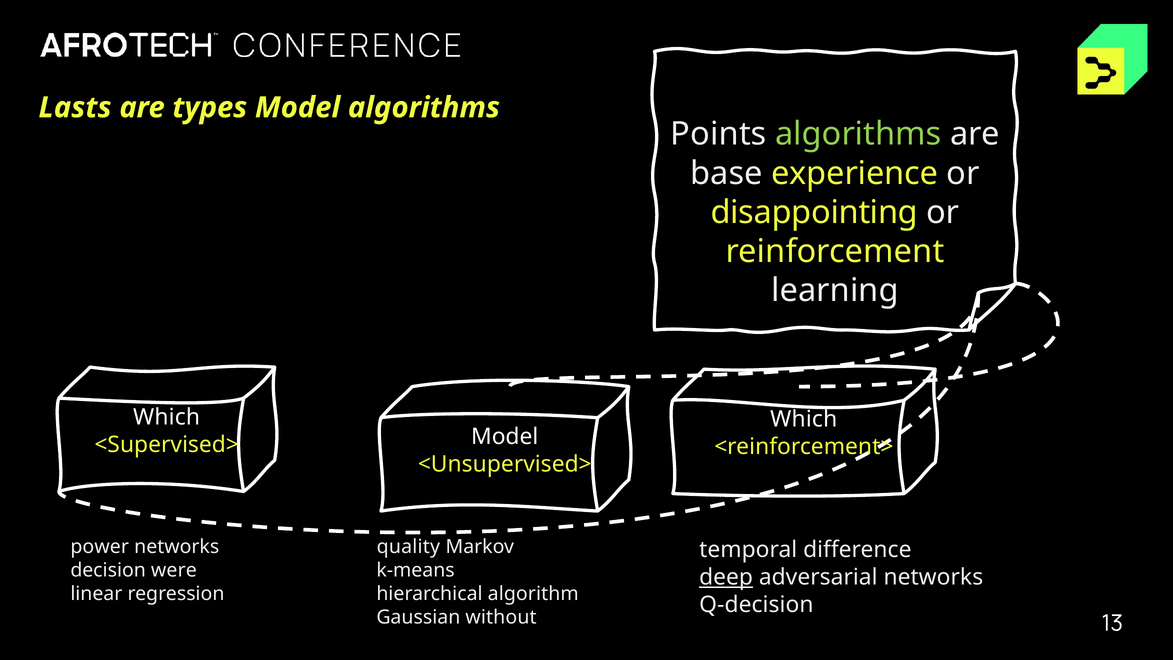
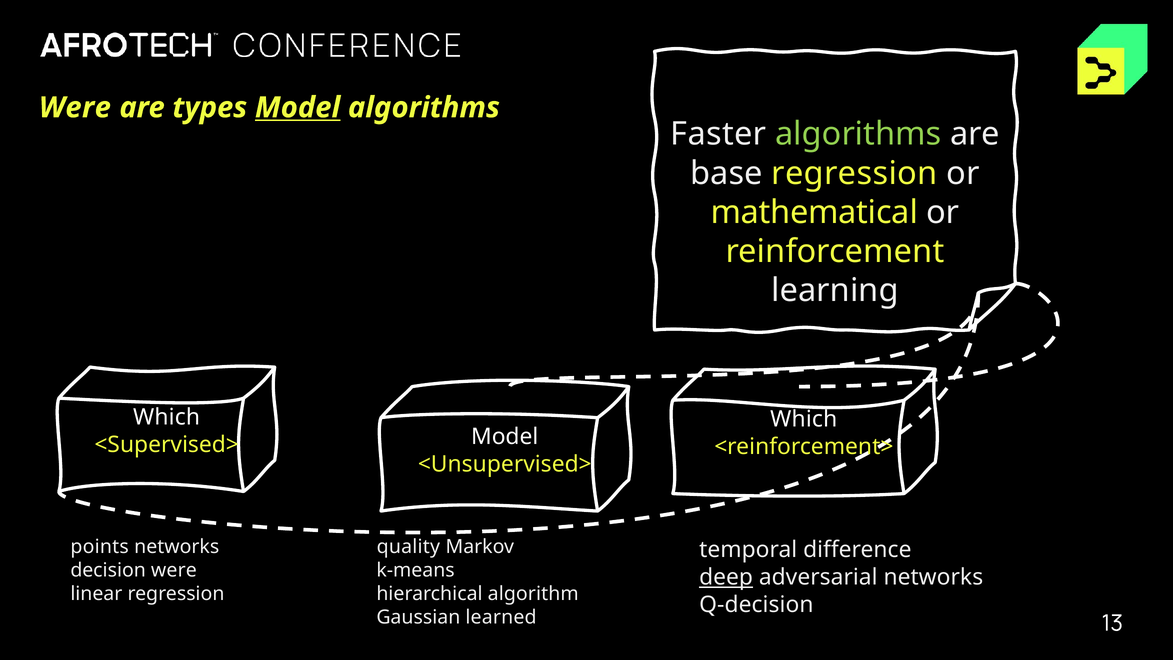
Lasts: Lasts -> Were (75, 108)
Model underline: none -> present (298, 108)
Points: Points -> Faster (718, 134)
base experience: experience -> regression (854, 173)
disappointing: disappointing -> mathematical (814, 212)
power: power -> points (100, 547)
without: without -> learned (501, 617)
